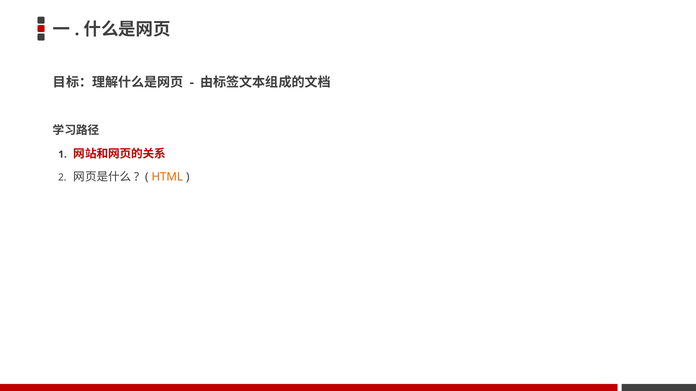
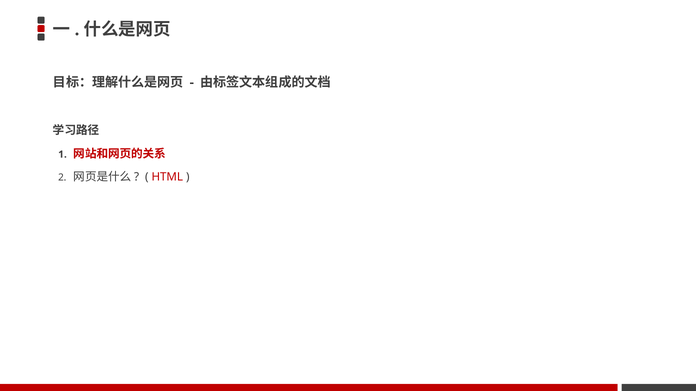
HTML colour: orange -> red (167, 177)
